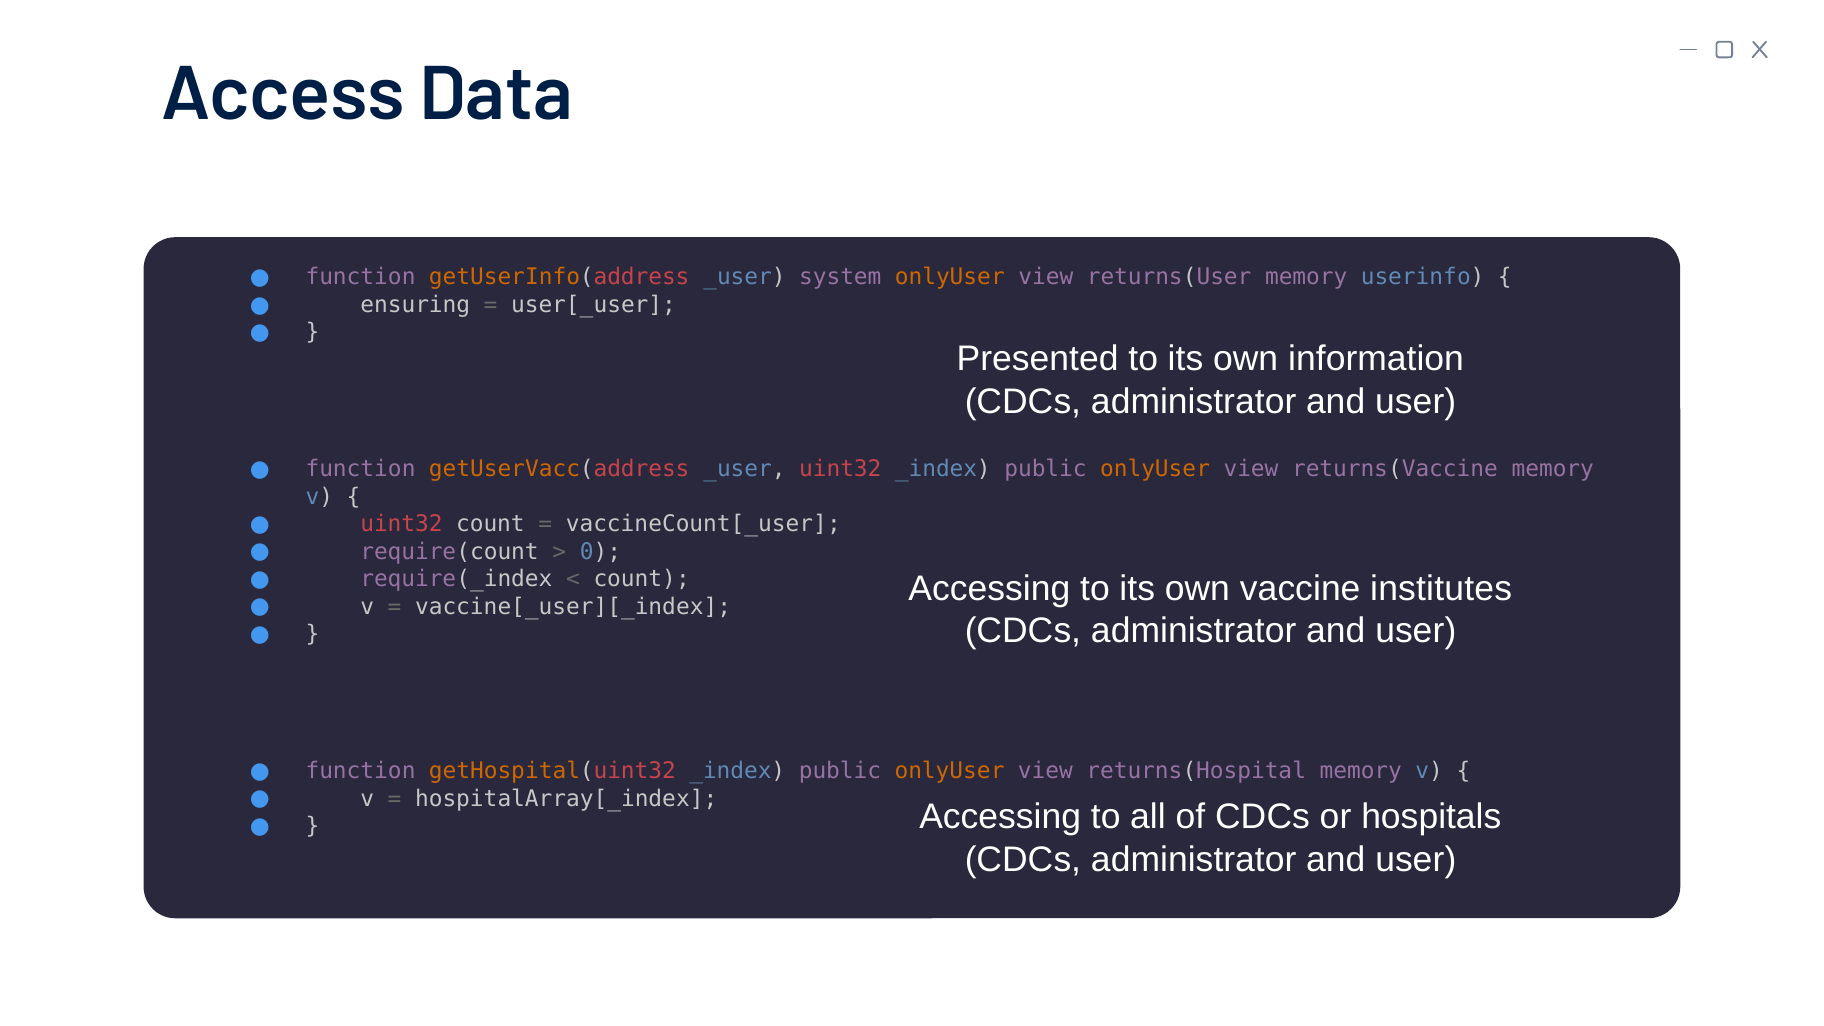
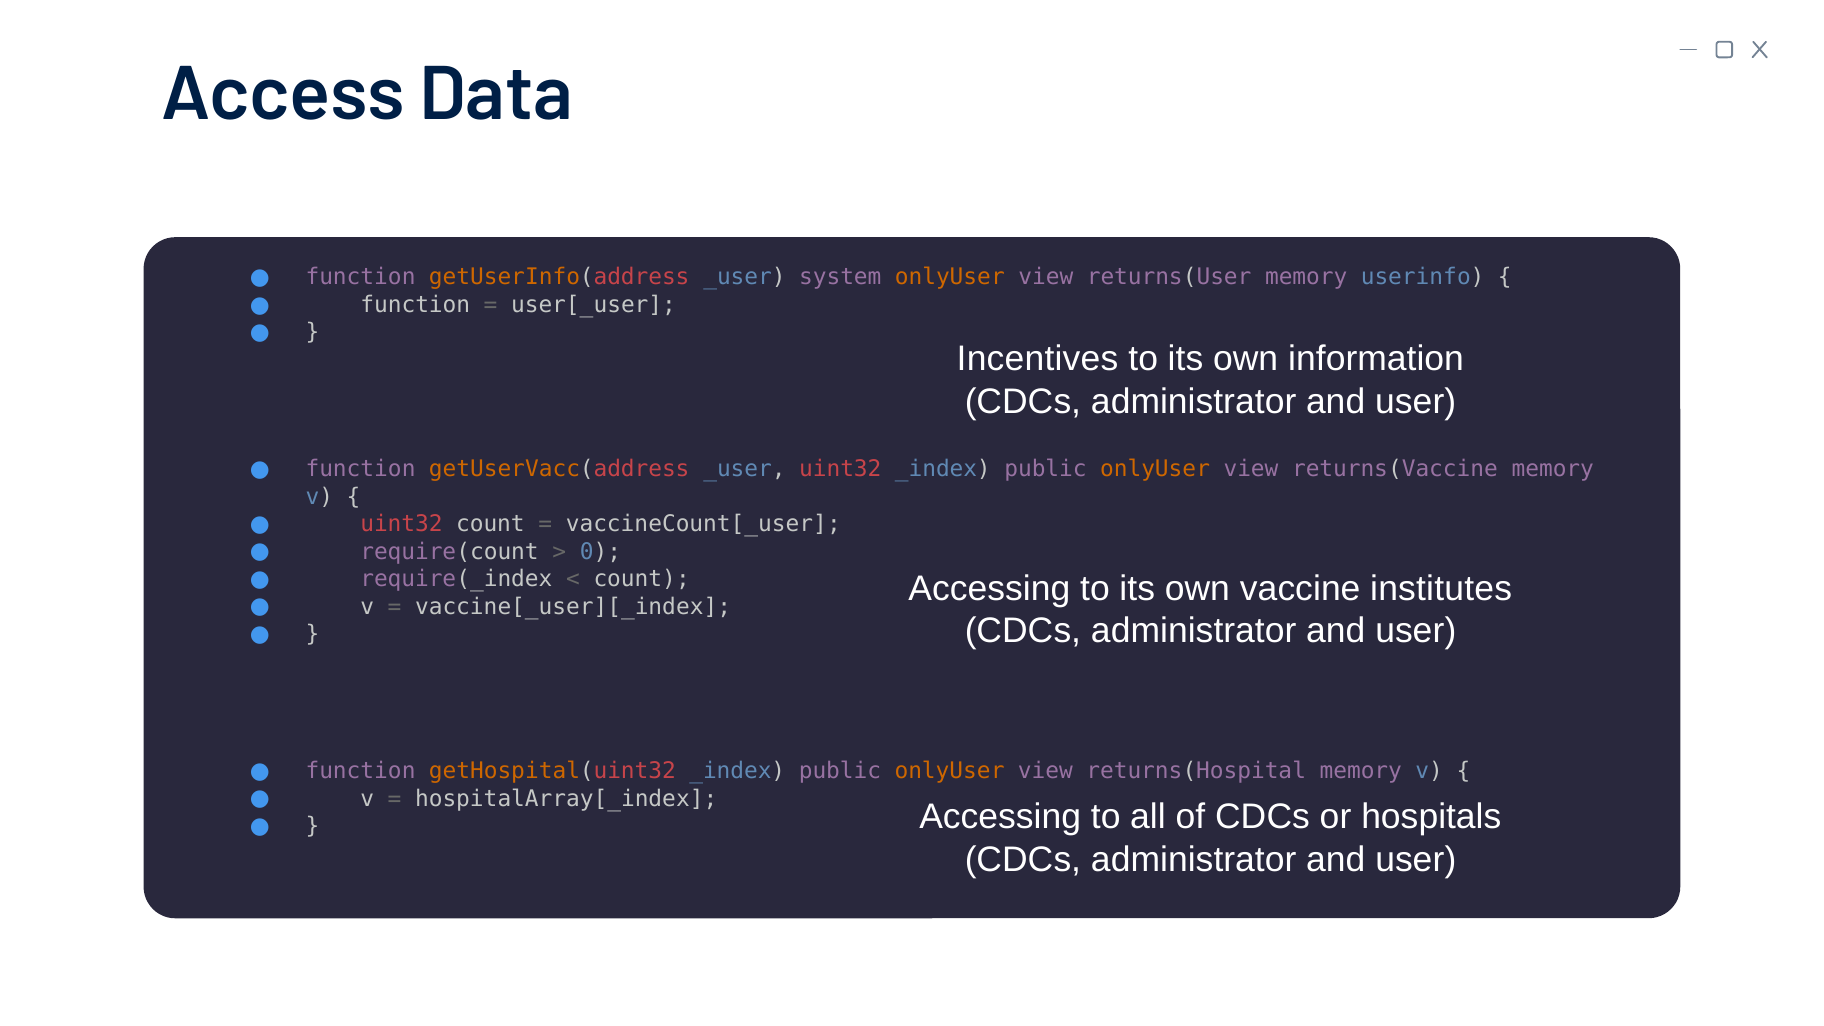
ensuring: ensuring -> function (415, 305)
Presented: Presented -> Incentives (1038, 359)
